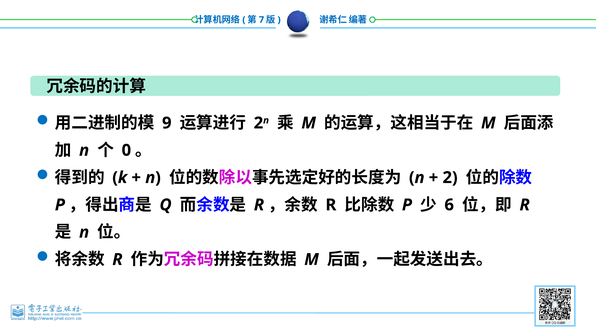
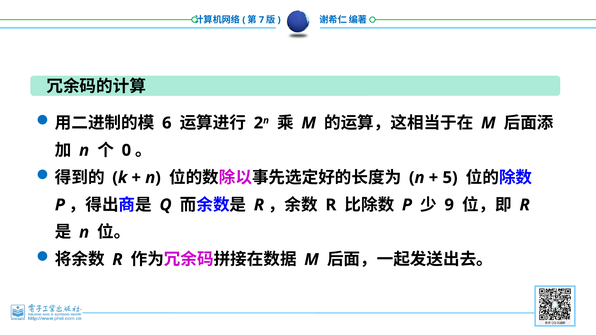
9: 9 -> 6 (167, 123)
2: 2 -> 5 (450, 178)
6: 6 -> 9 (449, 205)
